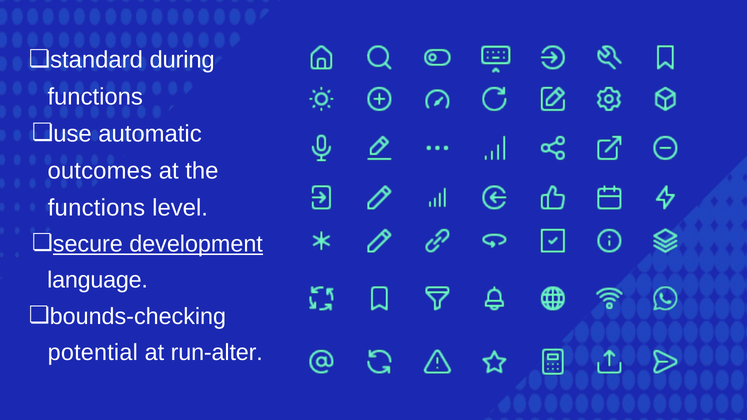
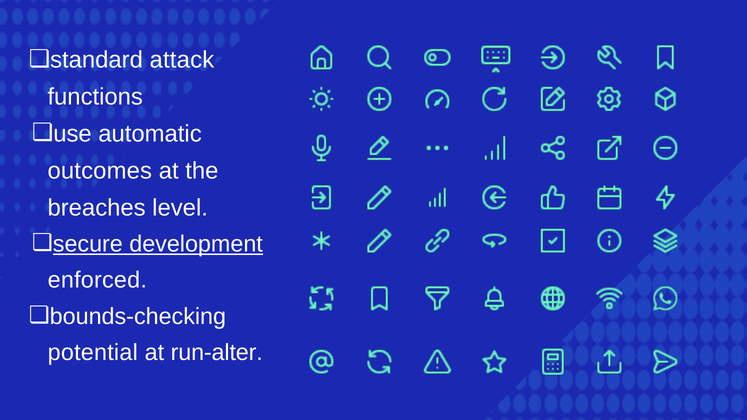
during: during -> attack (182, 60)
functions: functions -> breaches (97, 208)
language: language -> enforced (97, 280)
